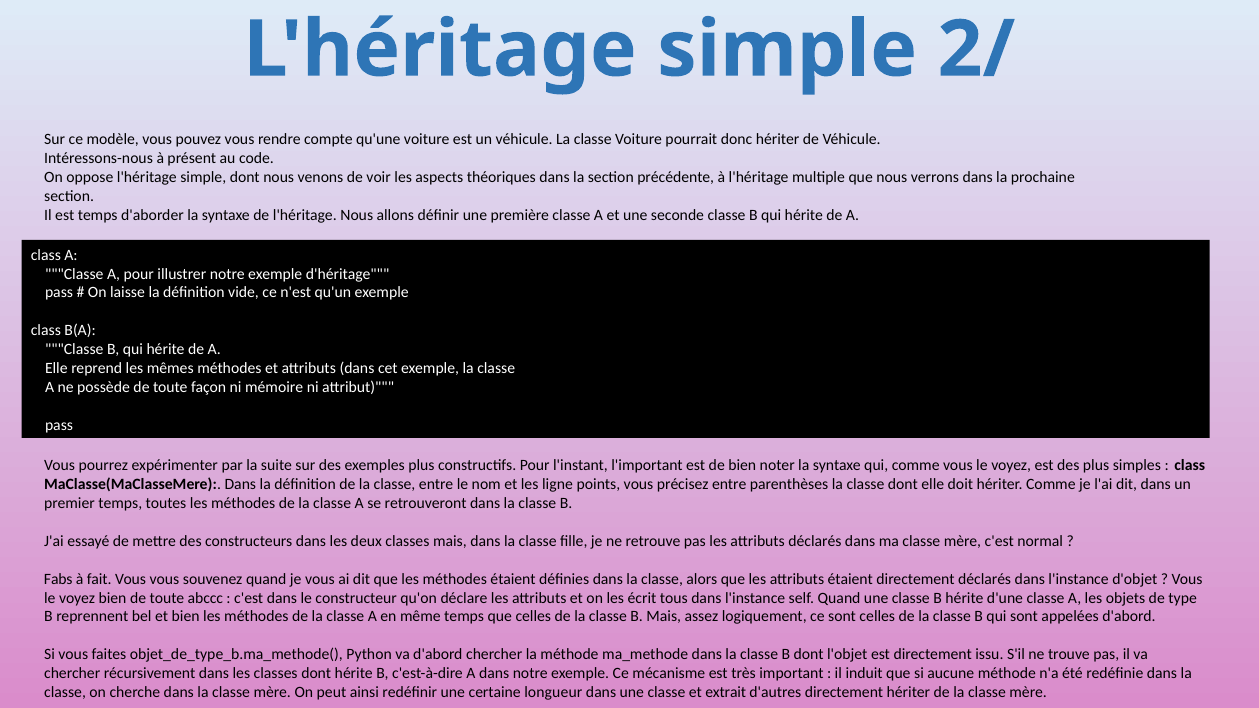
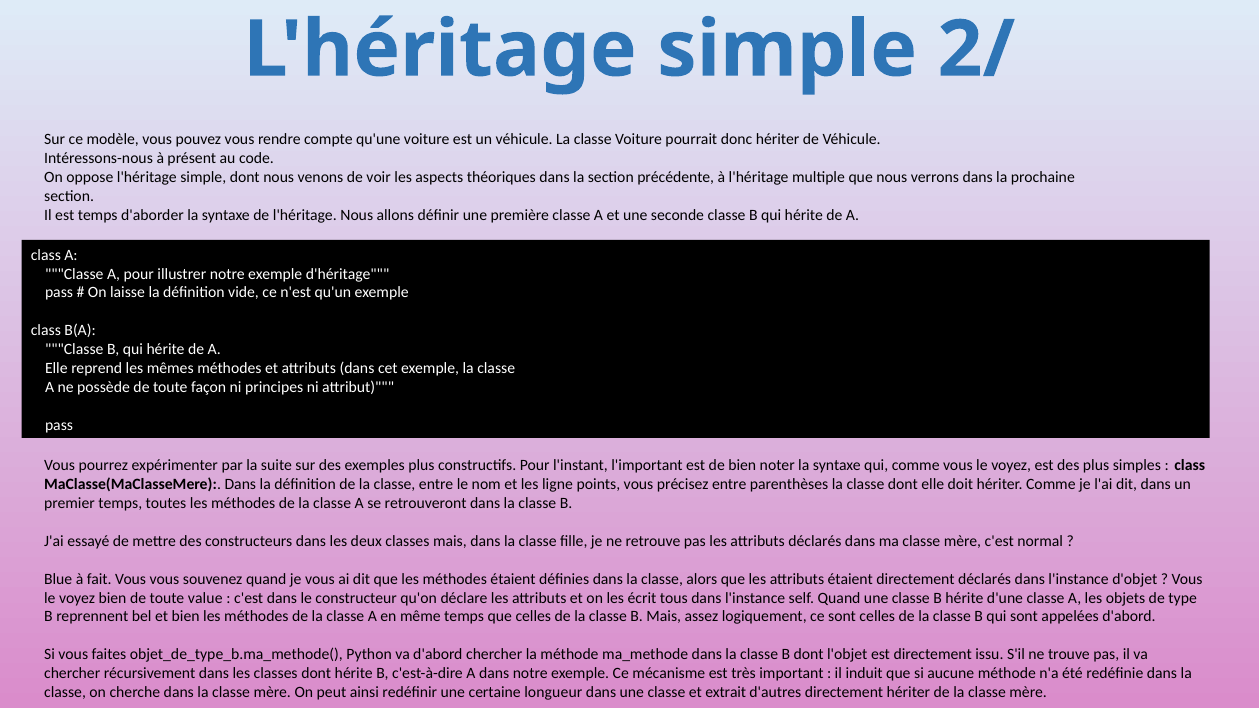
mémoire: mémoire -> principes (274, 387)
Fabs: Fabs -> Blue (58, 579)
abccc: abccc -> value (205, 598)
